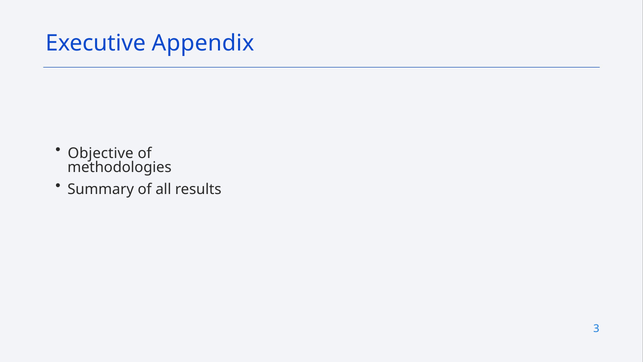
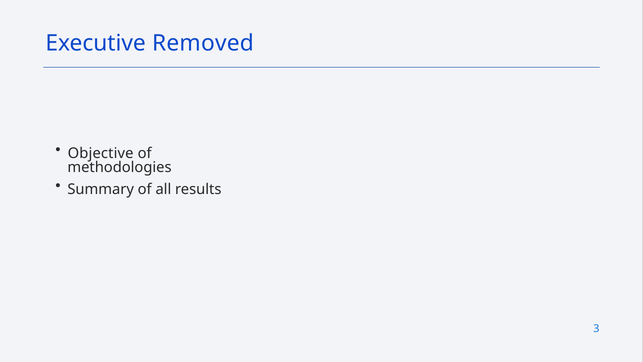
Appendix: Appendix -> Removed (203, 43)
